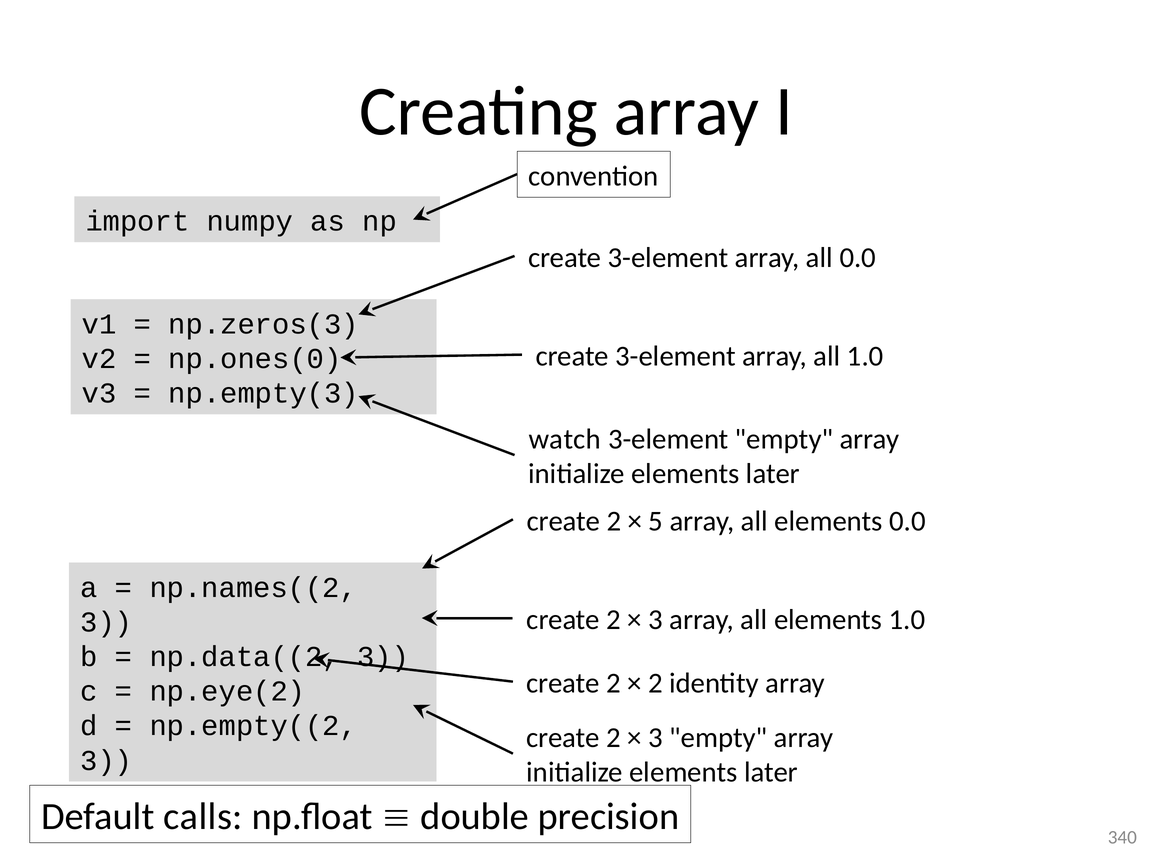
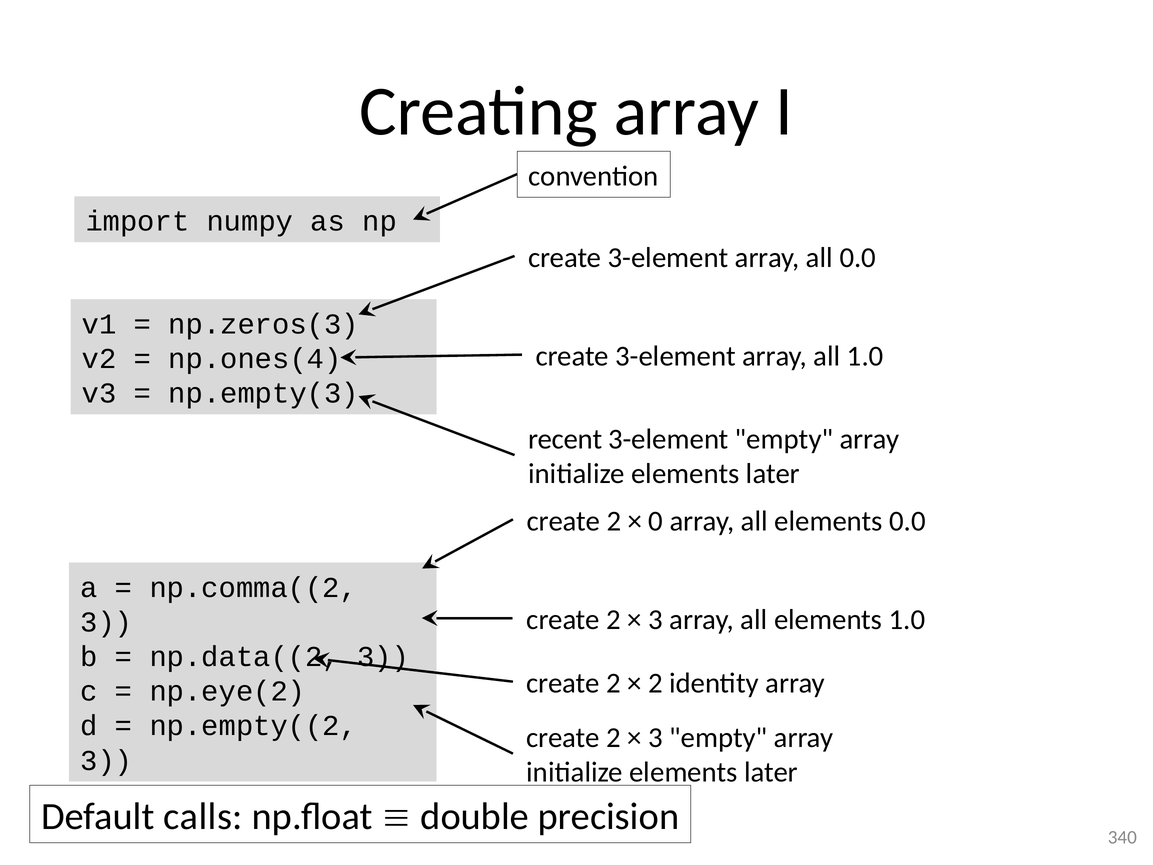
np.ones(0: np.ones(0 -> np.ones(4 (255, 359)
watch: watch -> recent (565, 439)
5: 5 -> 0 (656, 521)
np.names((2: np.names((2 -> np.comma((2 (253, 587)
